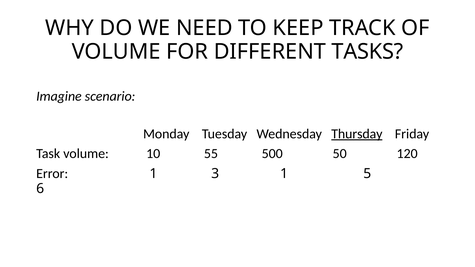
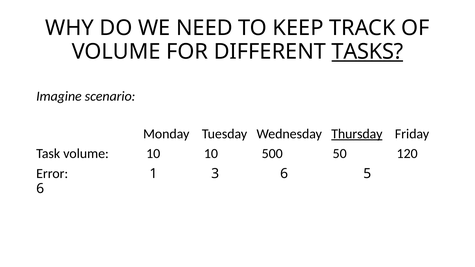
TASKS underline: none -> present (367, 52)
10 55: 55 -> 10 (211, 154)
3 1: 1 -> 6 (284, 174)
